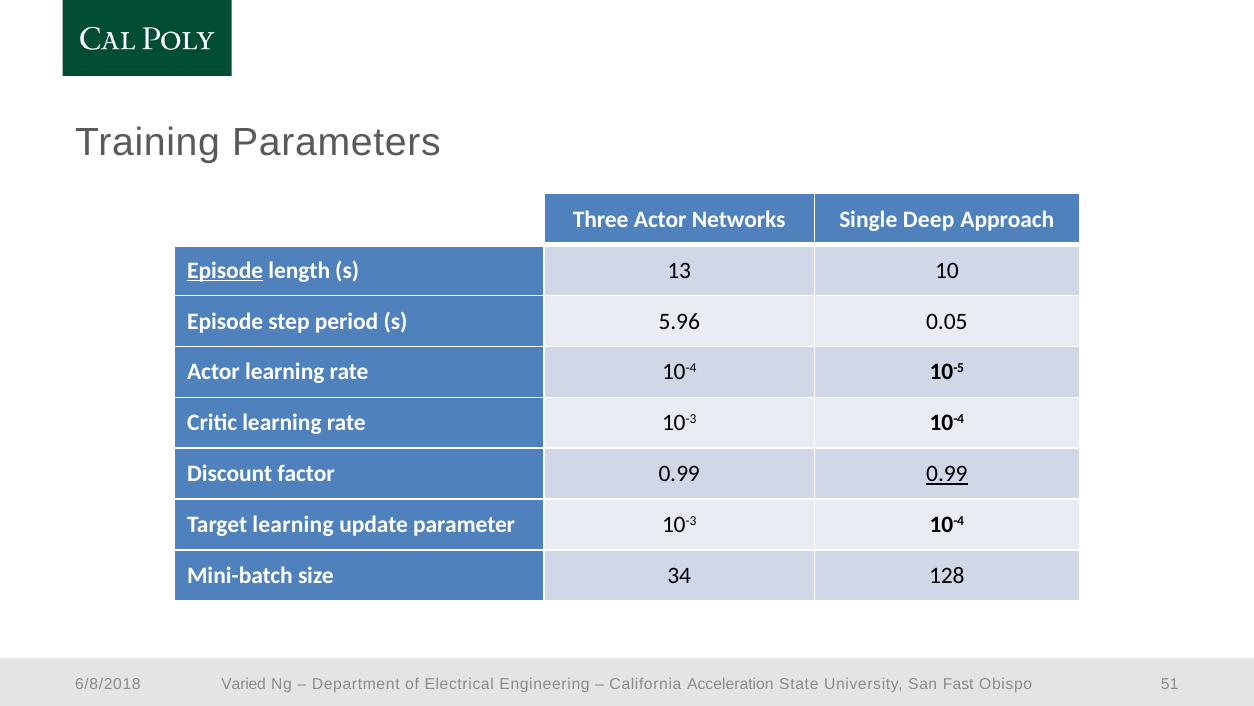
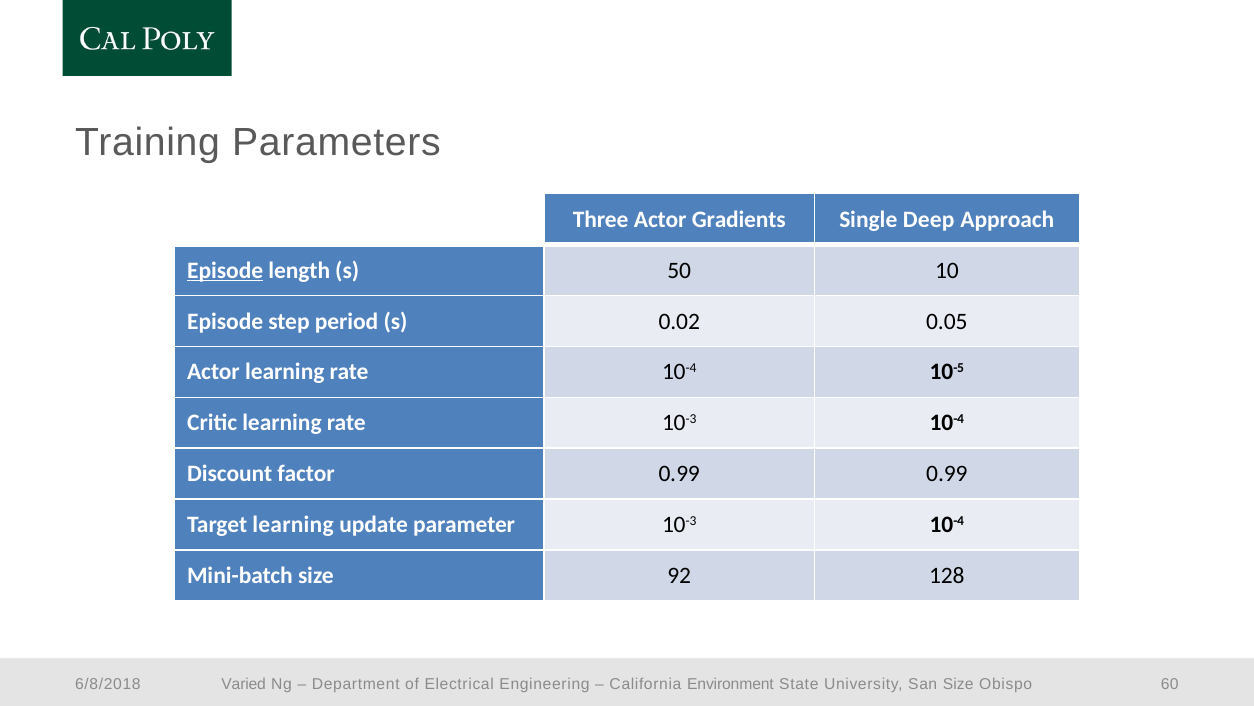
Networks: Networks -> Gradients (739, 219)
13: 13 -> 50 (679, 270)
5.96: 5.96 -> 0.02 (679, 321)
0.99 underline: present -> none (947, 474)
34: 34 -> 92 (679, 575)
Acceleration: Acceleration -> Environment (730, 683)
San Fast: Fast -> Size (958, 683)
51: 51 -> 60 (1170, 683)
